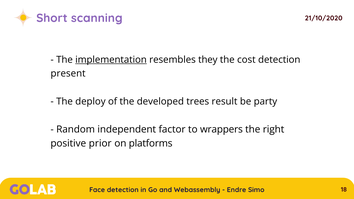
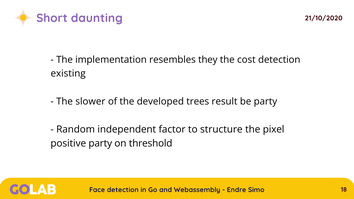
scanning: scanning -> daunting (97, 18)
implementation underline: present -> none (111, 60)
present: present -> existing (68, 74)
deploy: deploy -> slower (90, 102)
wrappers: wrappers -> structure (221, 129)
right: right -> pixel (274, 129)
positive prior: prior -> party (100, 144)
platforms: platforms -> threshold (151, 144)
